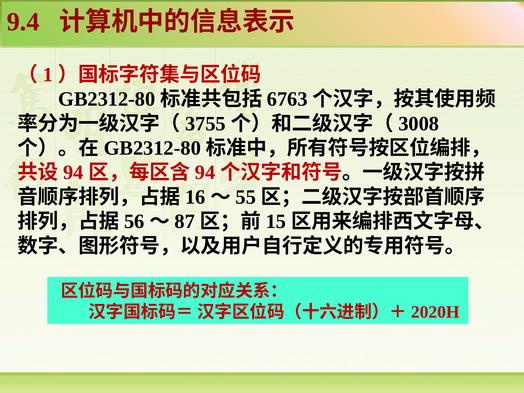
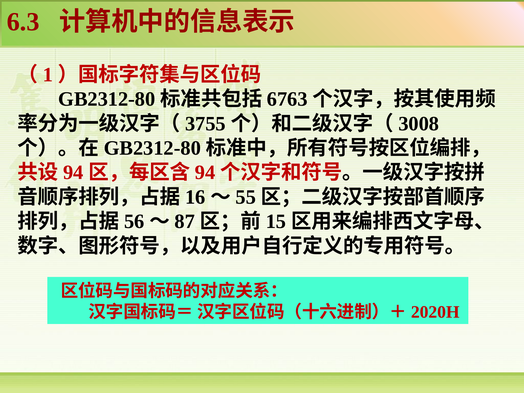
9.4: 9.4 -> 6.3 (23, 22)
